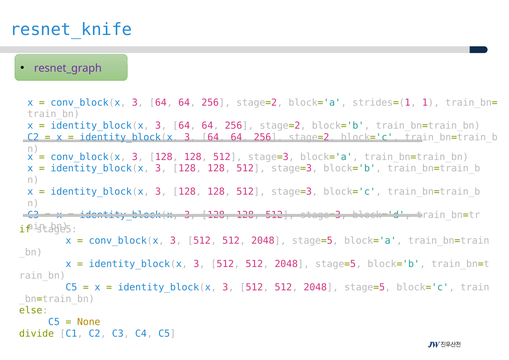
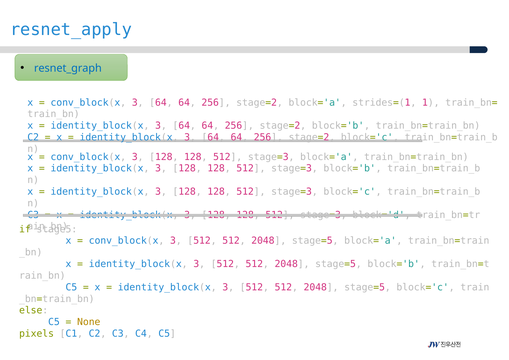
resnet_knife: resnet_knife -> resnet_apply (71, 29)
resnet_graph colour: purple -> blue (68, 68)
divide: divide -> pixels (37, 334)
